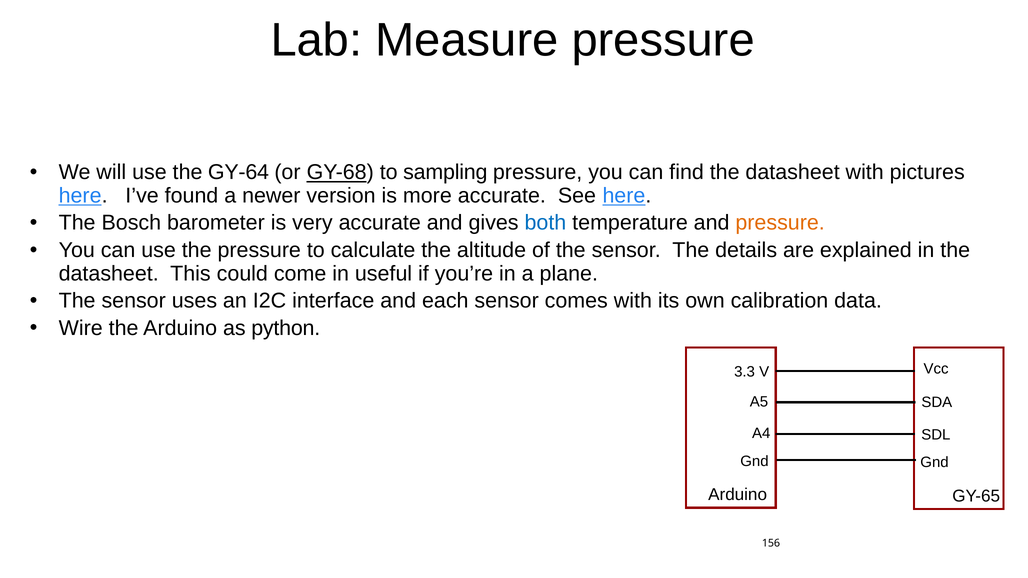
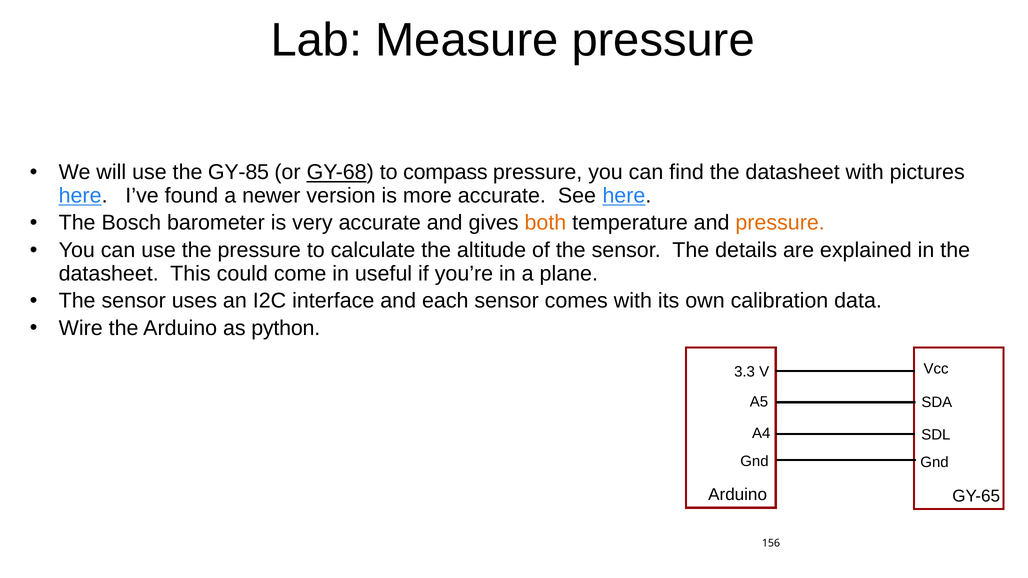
GY-64: GY-64 -> GY-85 (238, 172)
sampling: sampling -> compass (445, 172)
both colour: blue -> orange (545, 223)
